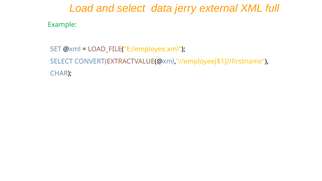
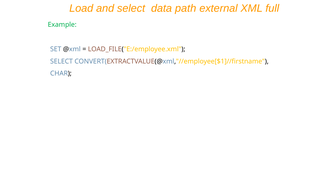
jerry: jerry -> path (186, 8)
